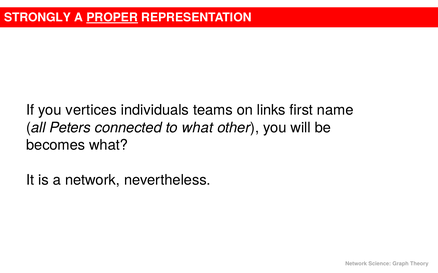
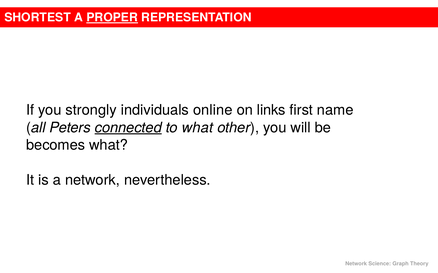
STRONGLY: STRONGLY -> SHORTEST (38, 18)
vertices: vertices -> strongly (91, 110)
teams: teams -> online (213, 110)
connected underline: none -> present (128, 128)
